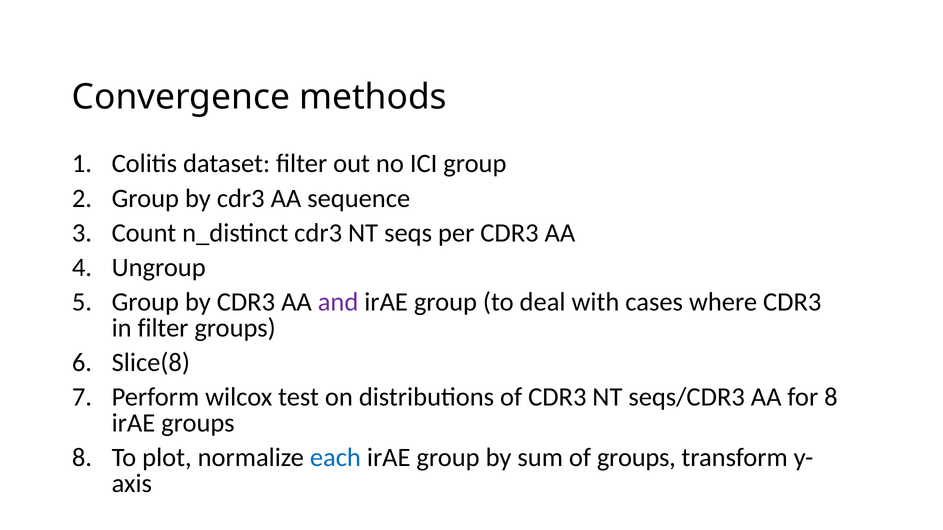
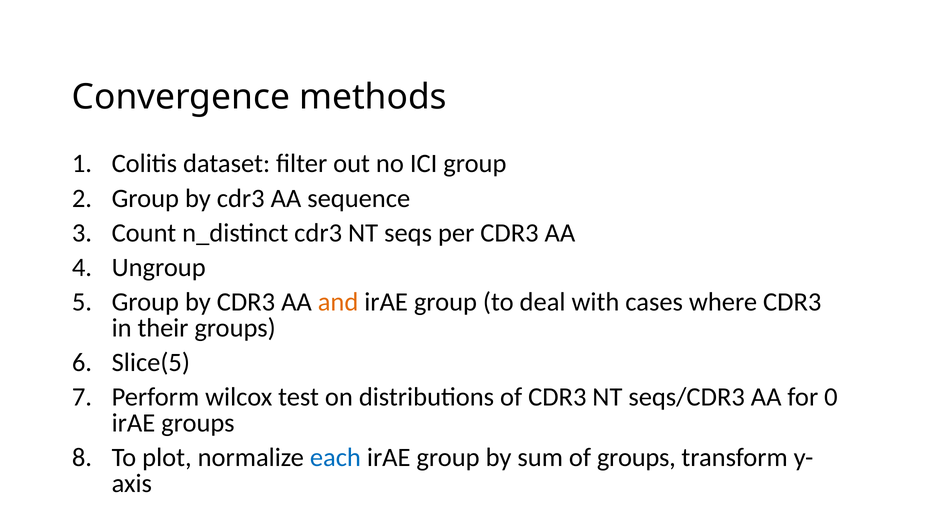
and colour: purple -> orange (338, 302)
in filter: filter -> their (163, 328)
Slice(8: Slice(8 -> Slice(5 (151, 363)
for 8: 8 -> 0 (831, 397)
